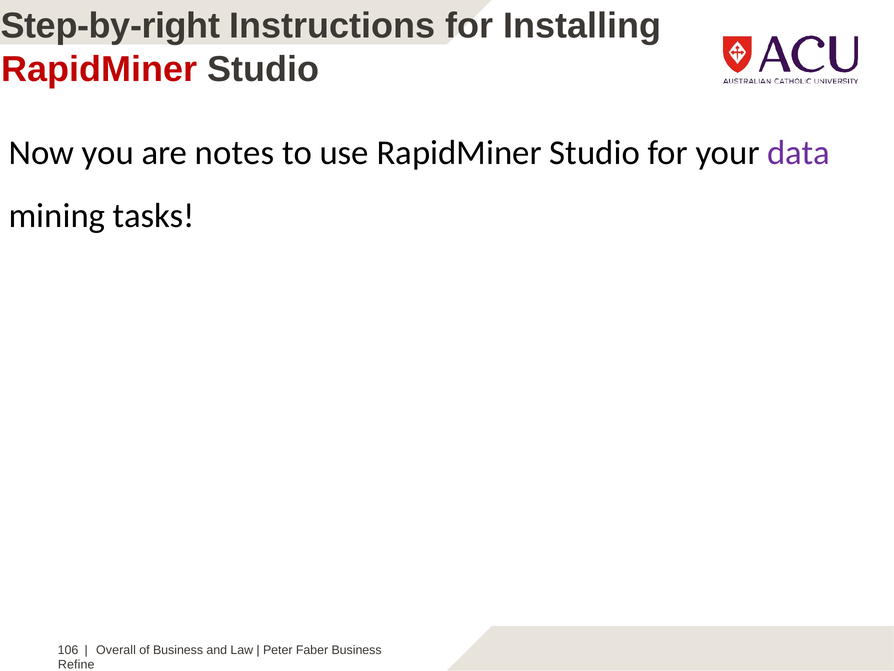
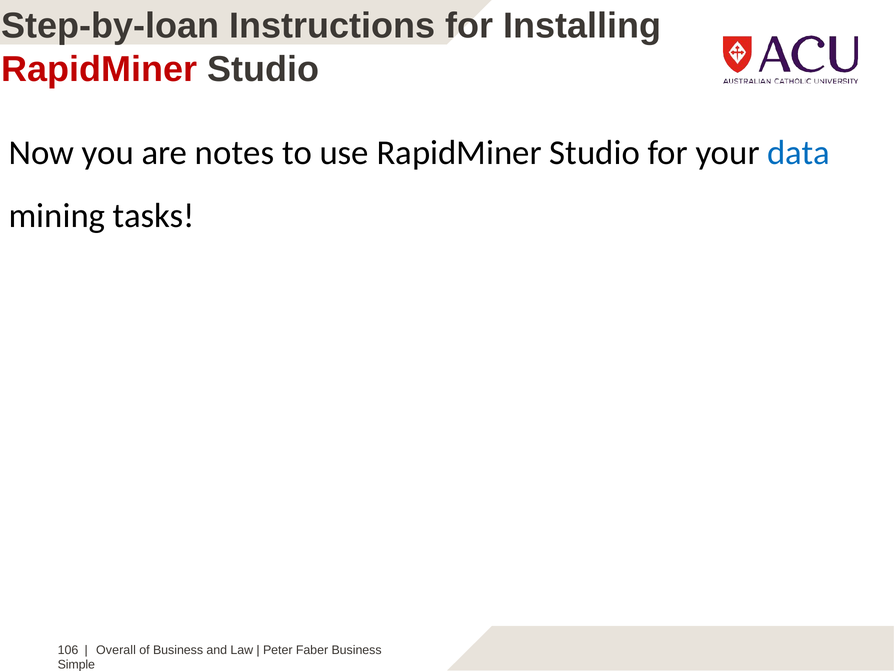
Step-by-right: Step-by-right -> Step-by-loan (110, 26)
data colour: purple -> blue (799, 153)
Refine: Refine -> Simple (76, 664)
